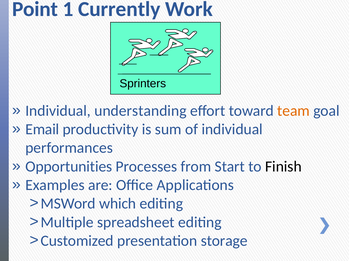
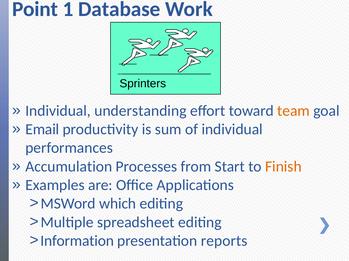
Currently: Currently -> Database (119, 9)
Opportunities: Opportunities -> Accumulation (69, 167)
Finish colour: black -> orange (283, 167)
Customized: Customized -> Information (77, 241)
storage: storage -> reports (224, 241)
